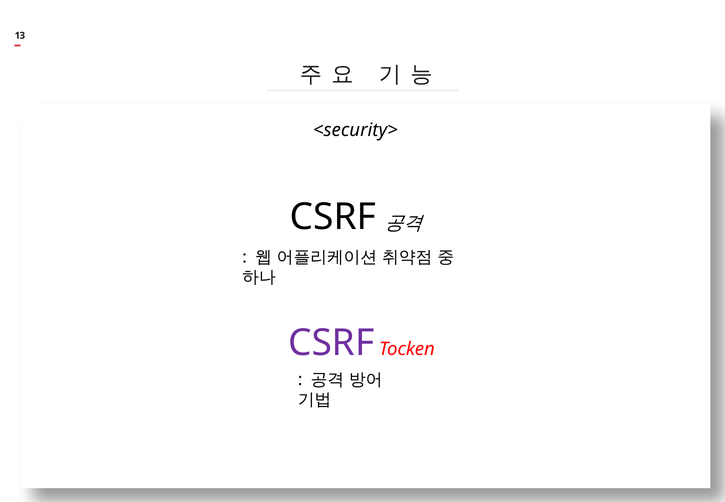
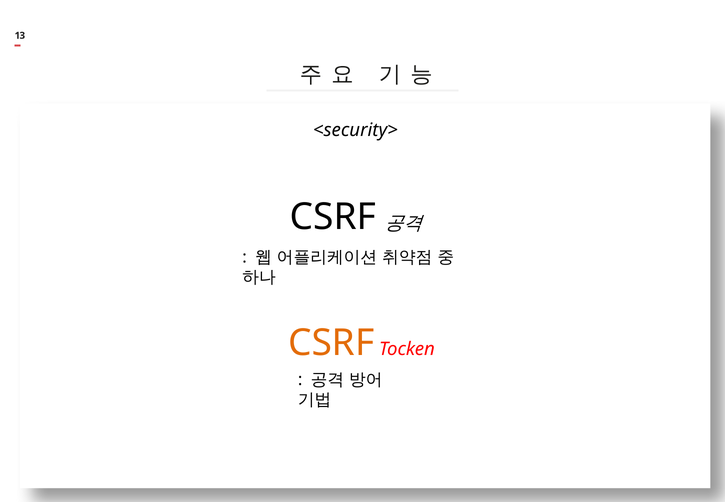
CSRF colour: purple -> orange (331, 343)
